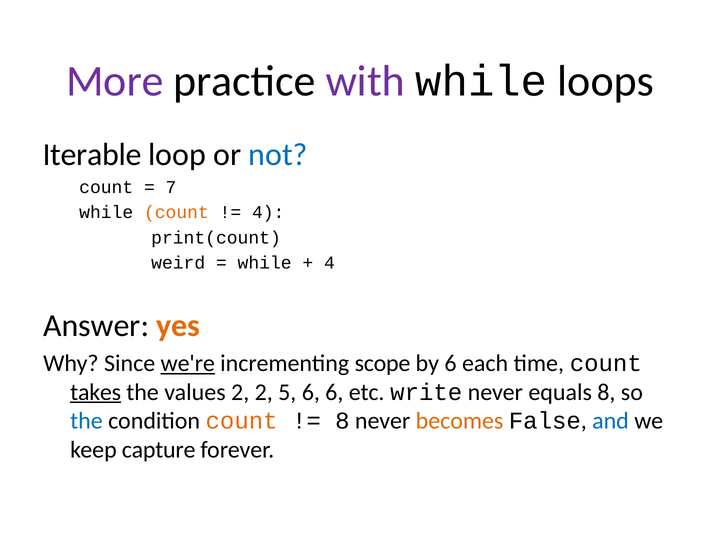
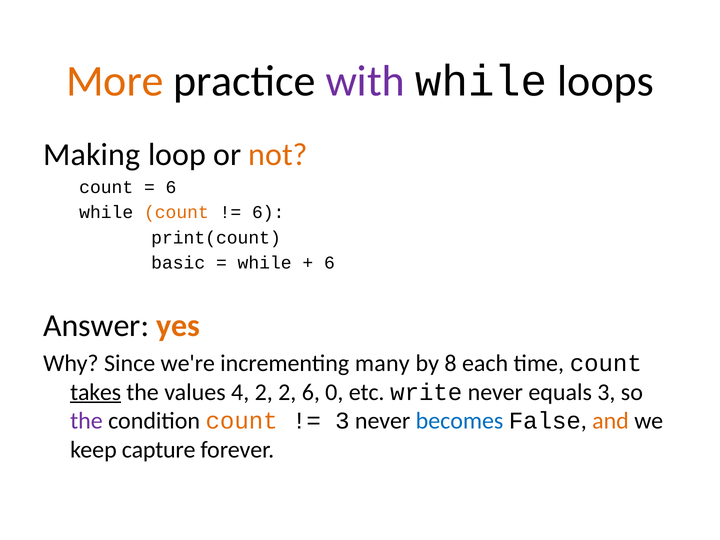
More colour: purple -> orange (115, 81)
Iterable: Iterable -> Making (92, 155)
not colour: blue -> orange (278, 155)
7: 7 -> 6 (171, 187)
4: 4 -> 6 (268, 212)
weird: weird -> basic (178, 263)
4: 4 -> 6 (329, 263)
we're underline: present -> none (188, 363)
scope: scope -> many (382, 363)
by 6: 6 -> 8 (450, 363)
values 2: 2 -> 4 (240, 392)
2 5: 5 -> 2 (287, 392)
6 6: 6 -> 0 (334, 392)
equals 8: 8 -> 3 (606, 392)
the colour: blue -> purple (86, 421)
8: 8 -> 3 (342, 421)
becomes colour: orange -> blue (460, 421)
and colour: blue -> orange (610, 421)
